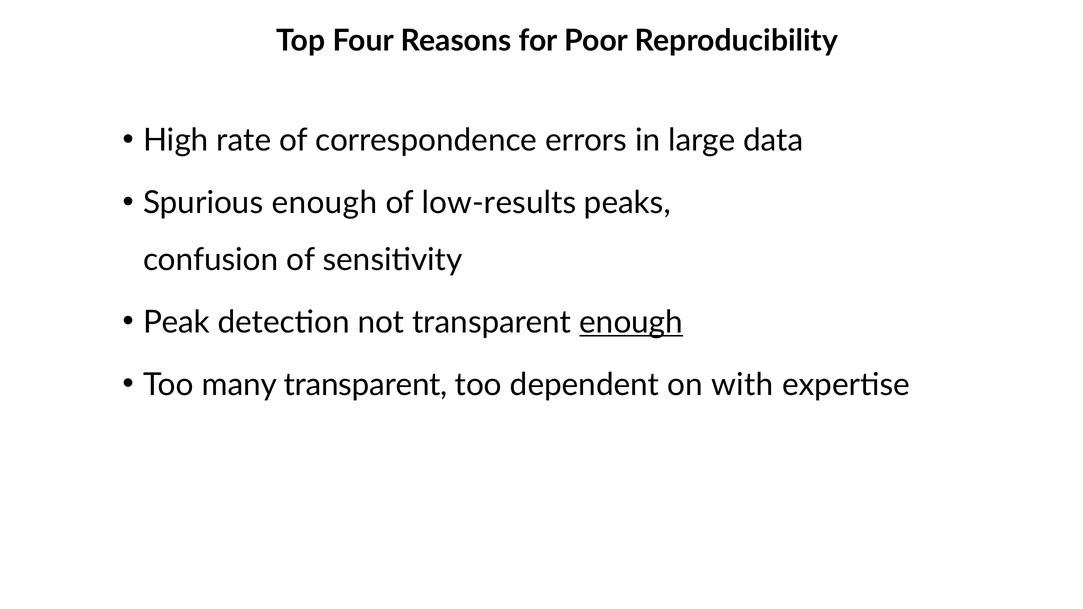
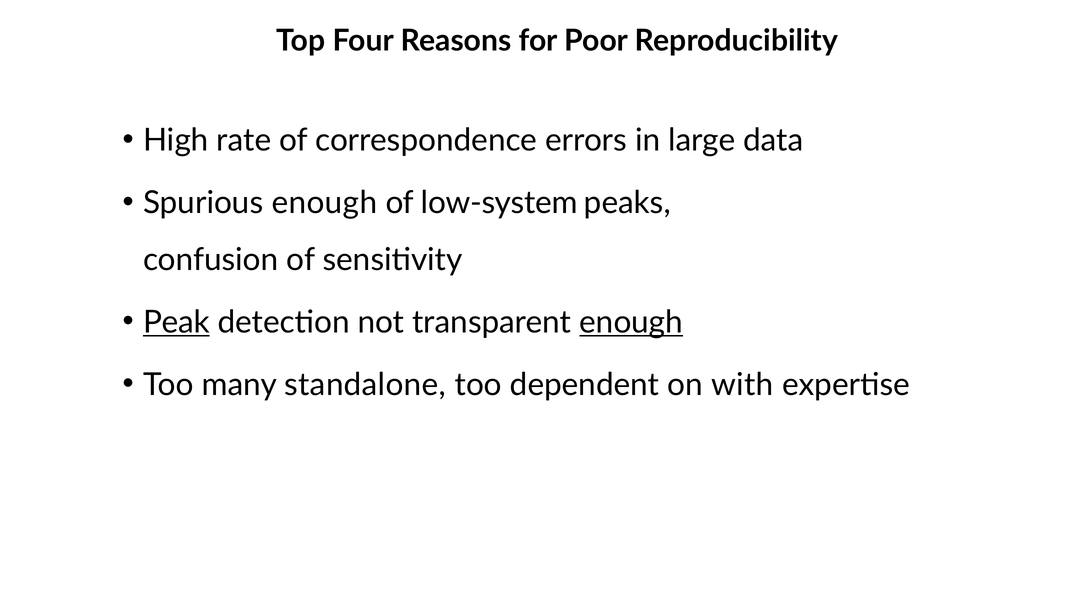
low-results: low-results -> low-system (499, 203)
Peak underline: none -> present (176, 322)
many transparent: transparent -> standalone (365, 385)
